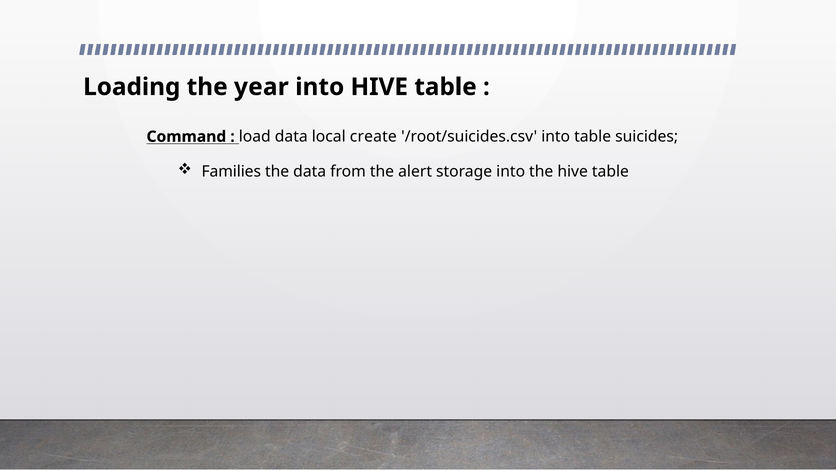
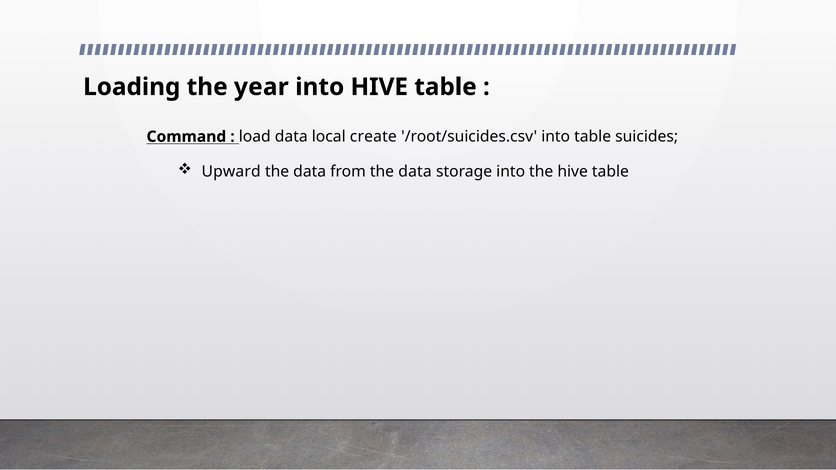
Families: Families -> Upward (231, 172)
from the alert: alert -> data (415, 172)
